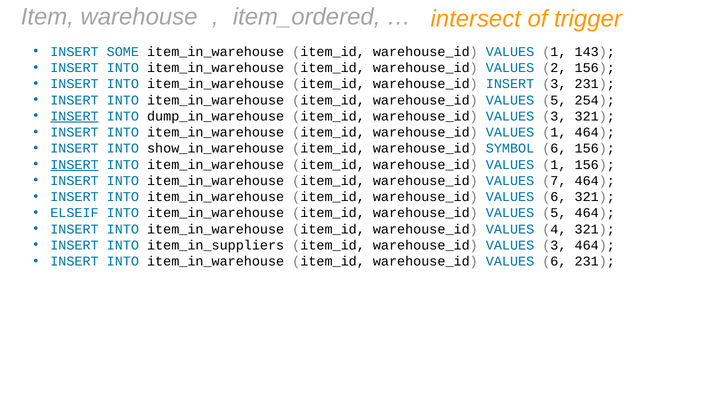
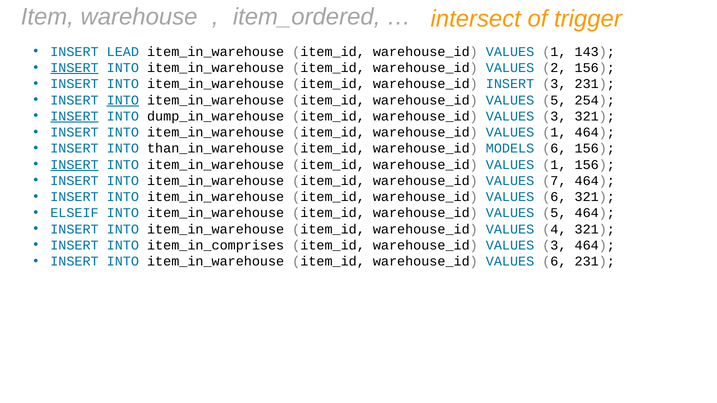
SOME: SOME -> LEAD (123, 52)
INSERT underline: none -> present (74, 68)
INTO underline: none -> present (123, 100)
show_in_warehouse: show_in_warehouse -> than_in_warehouse (216, 149)
SYMBOL: SYMBOL -> MODELS (510, 149)
item_in_suppliers: item_in_suppliers -> item_in_comprises (216, 245)
